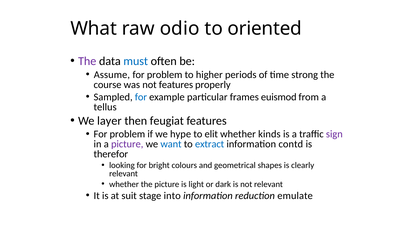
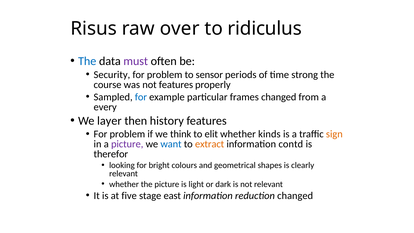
What: What -> Risus (94, 29)
odio: odio -> over (180, 29)
oriented: oriented -> ridiculus (265, 29)
The colour: purple -> blue (87, 61)
must colour: blue -> purple (136, 61)
Assume: Assume -> Security (112, 75)
higher: higher -> sensor (209, 75)
frames euismod: euismod -> changed (279, 97)
tellus: tellus -> every (105, 107)
feugiat: feugiat -> history (167, 121)
hype: hype -> think (181, 134)
sign colour: purple -> orange (334, 134)
extract colour: blue -> orange (210, 144)
suit: suit -> five (129, 196)
into: into -> east (172, 196)
reduction emulate: emulate -> changed (295, 196)
